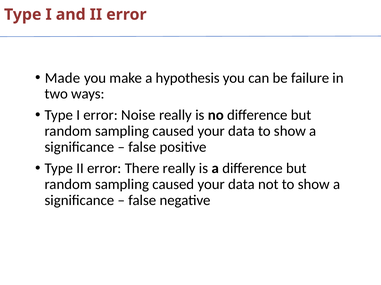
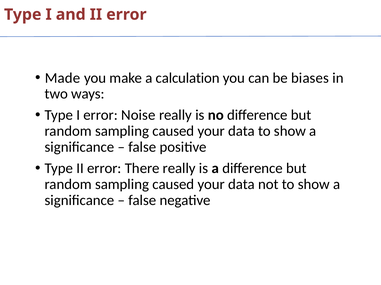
hypothesis: hypothesis -> calculation (188, 78)
failure: failure -> biases (310, 78)
